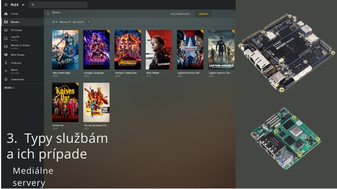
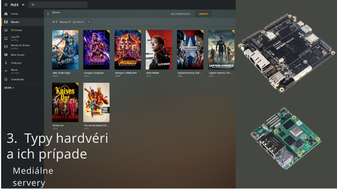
službám: službám -> hardvéri (82, 139)
